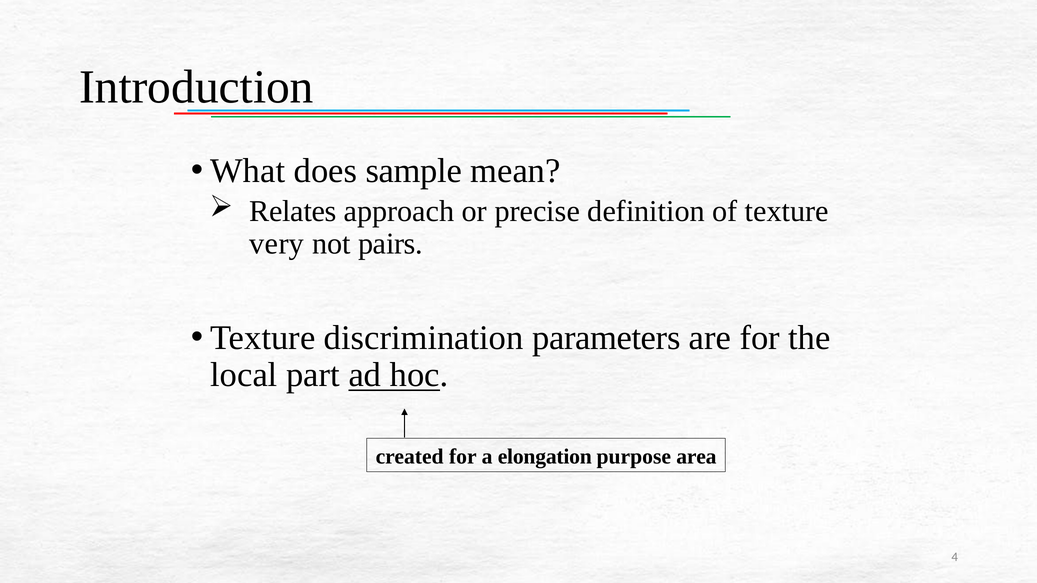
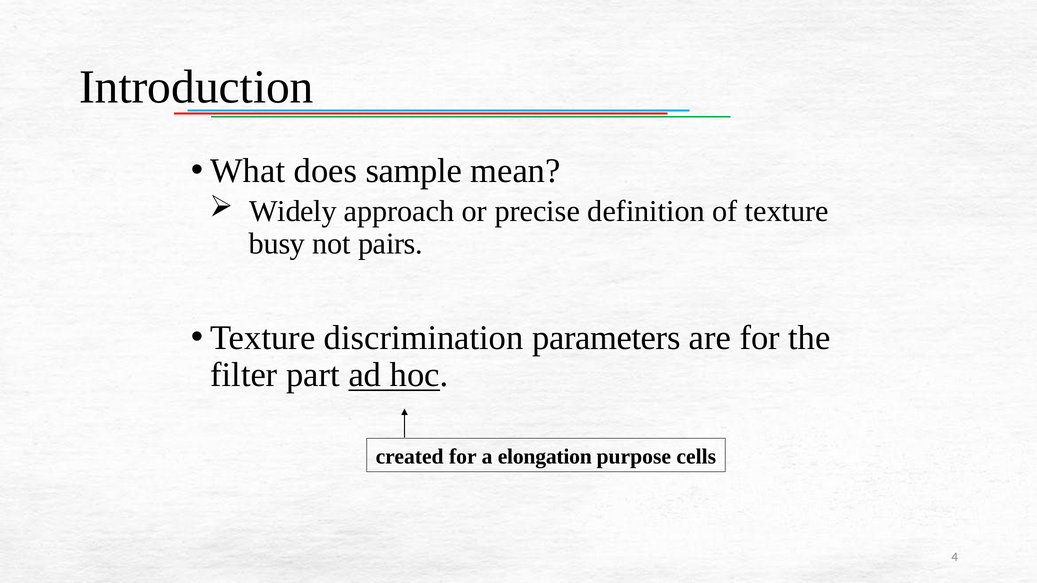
Relates: Relates -> Widely (293, 211)
very: very -> busy (277, 244)
local: local -> filter (244, 375)
area: area -> cells (696, 457)
